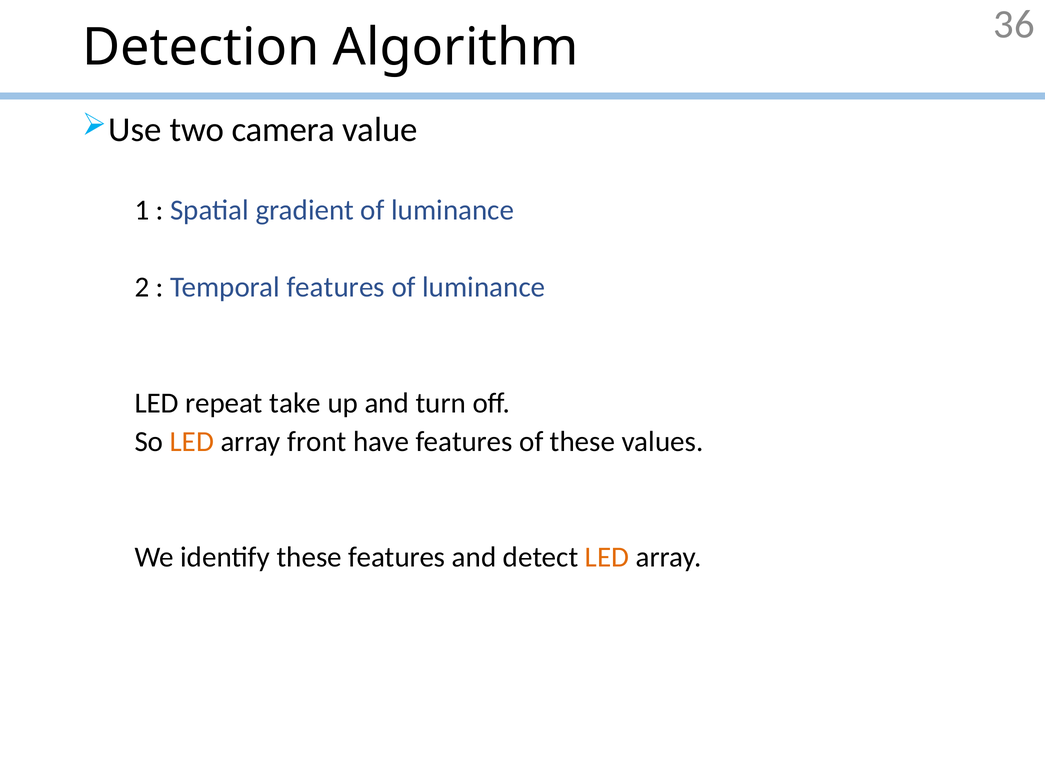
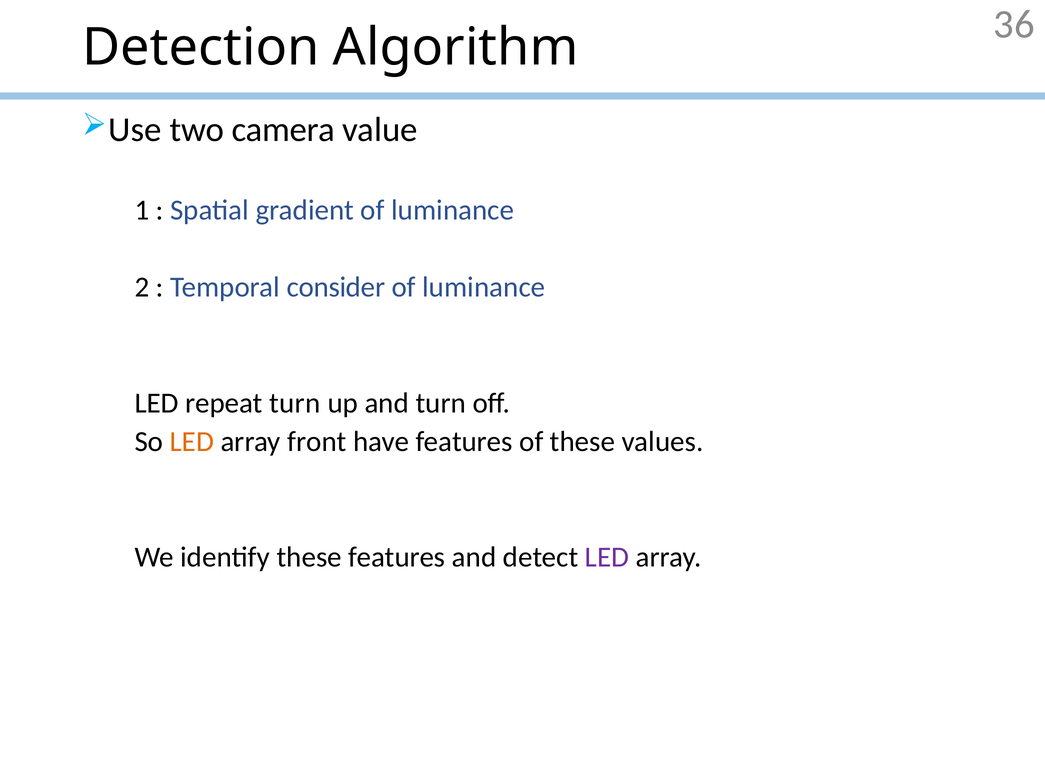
Temporal features: features -> consider (336, 287)
repeat take: take -> turn (295, 403)
LED colour: orange -> purple (607, 557)
